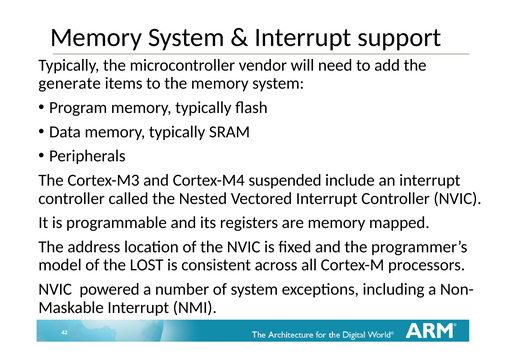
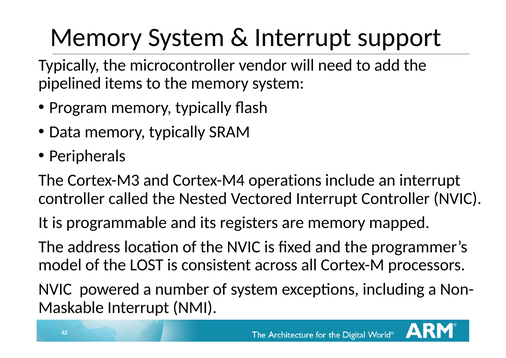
generate: generate -> pipelined (70, 83)
suspended: suspended -> operations (285, 180)
